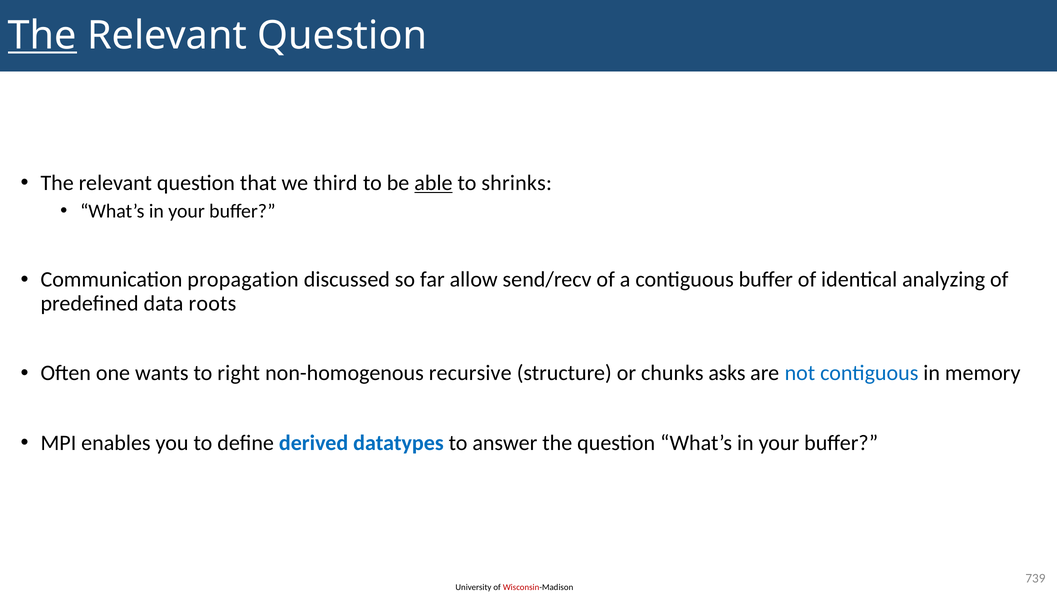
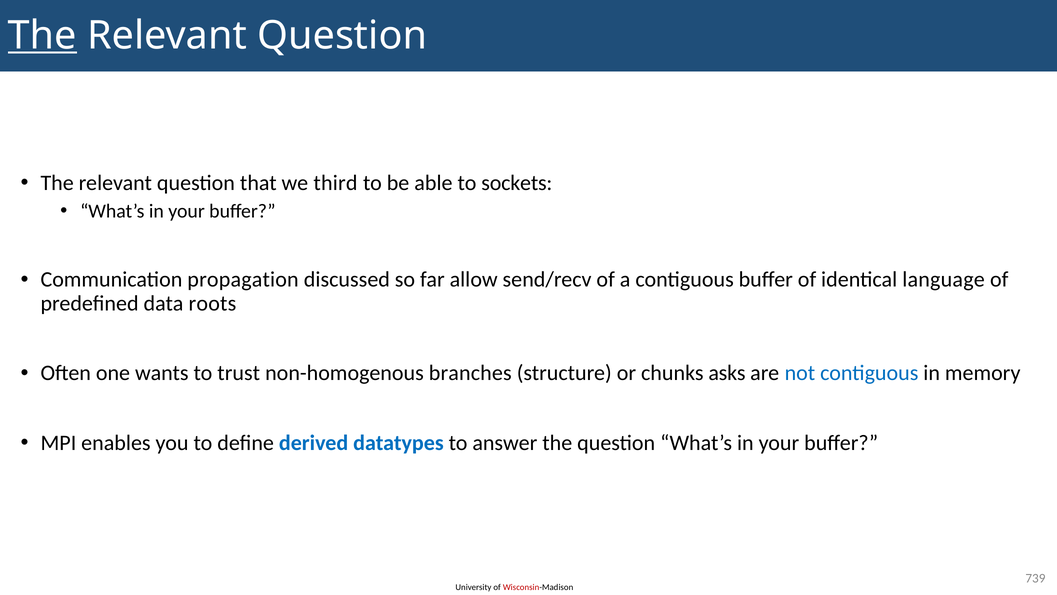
able underline: present -> none (433, 183)
shrinks: shrinks -> sockets (517, 183)
analyzing: analyzing -> language (944, 279)
right: right -> trust (239, 373)
recursive: recursive -> branches (470, 373)
